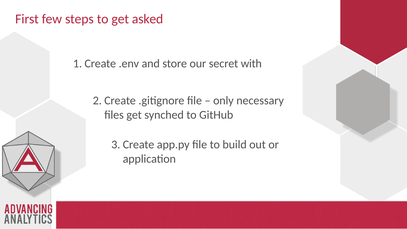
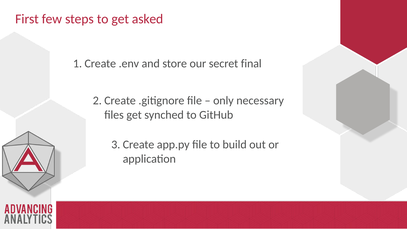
with: with -> final (251, 64)
